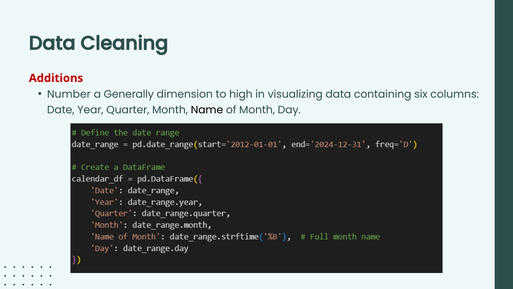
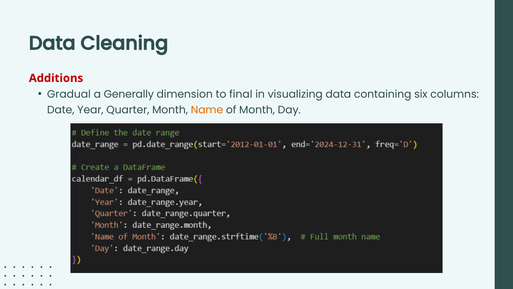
Number: Number -> Gradual (69, 94)
high: high -> final (241, 94)
Name colour: black -> orange (207, 110)
